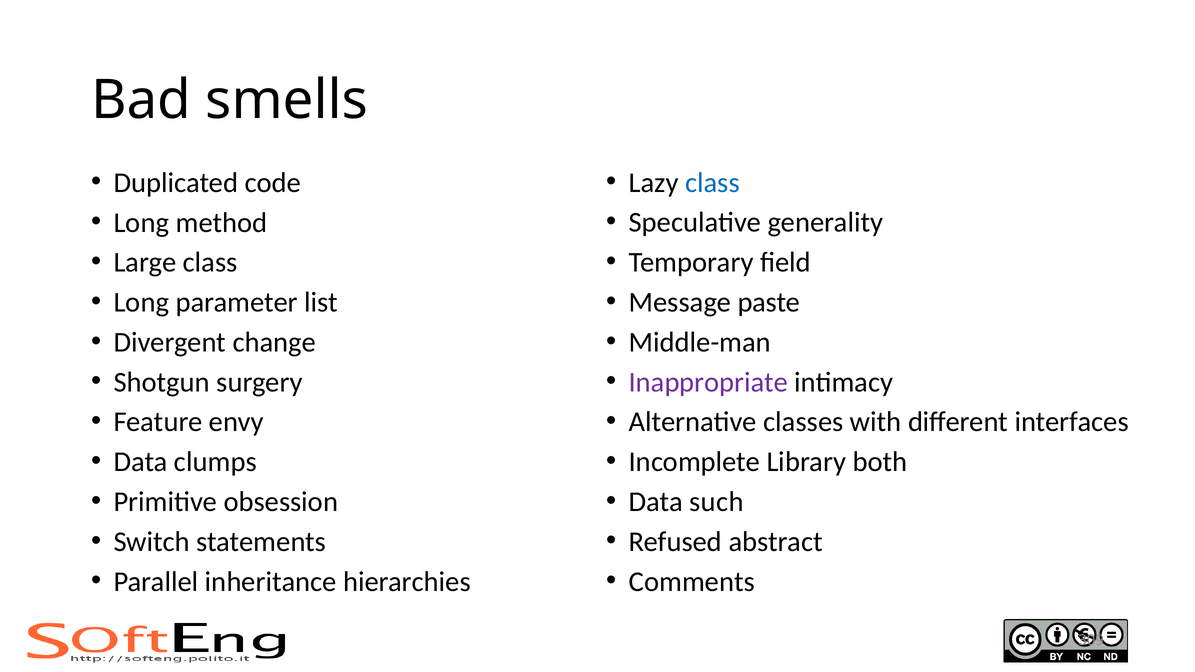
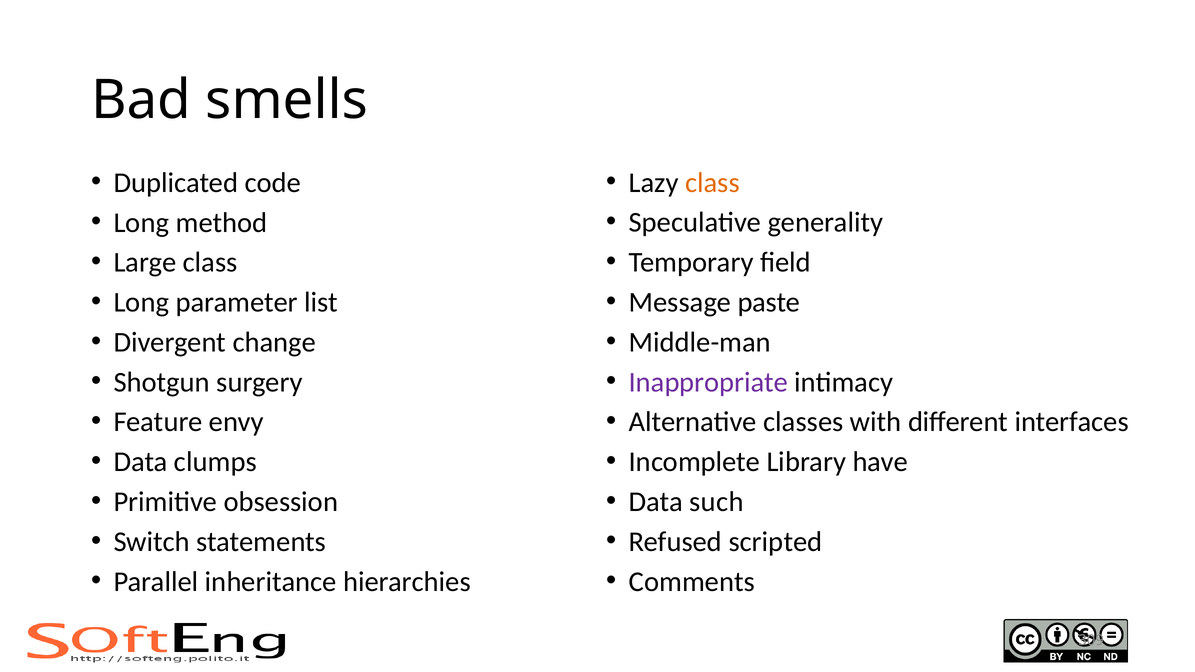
class colour: blue -> orange (712, 183)
both: both -> have (880, 462)
abstract: abstract -> scripted (775, 542)
